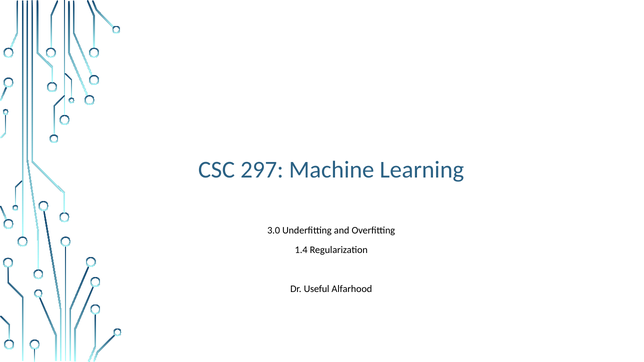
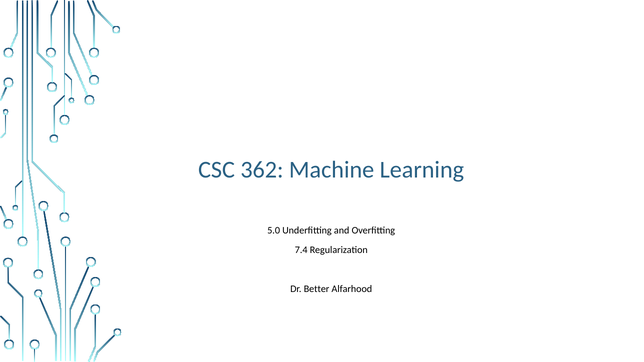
297: 297 -> 362 (262, 170)
3.0: 3.0 -> 5.0 (274, 231)
1.4: 1.4 -> 7.4 (301, 250)
Useful: Useful -> Better (317, 289)
